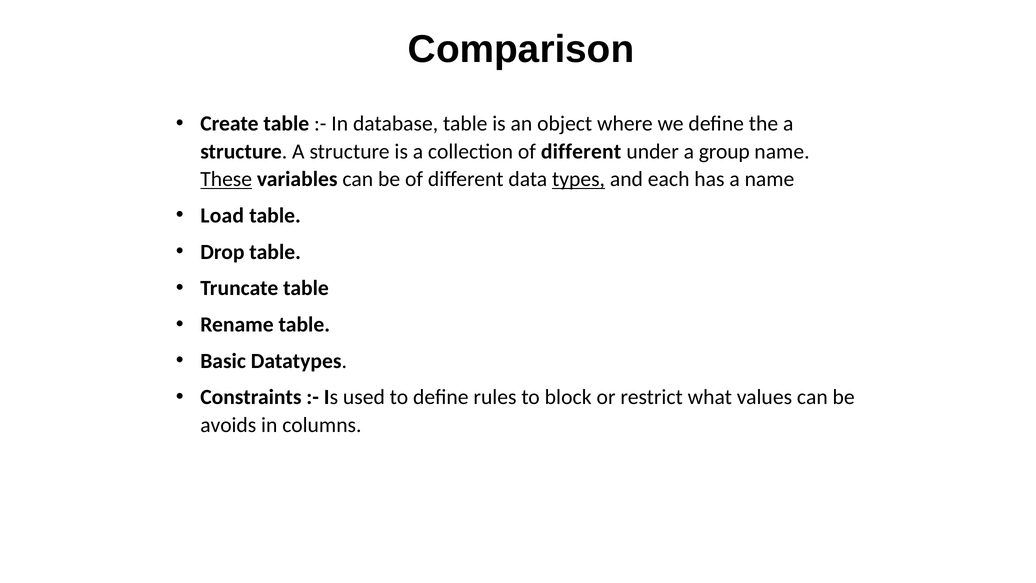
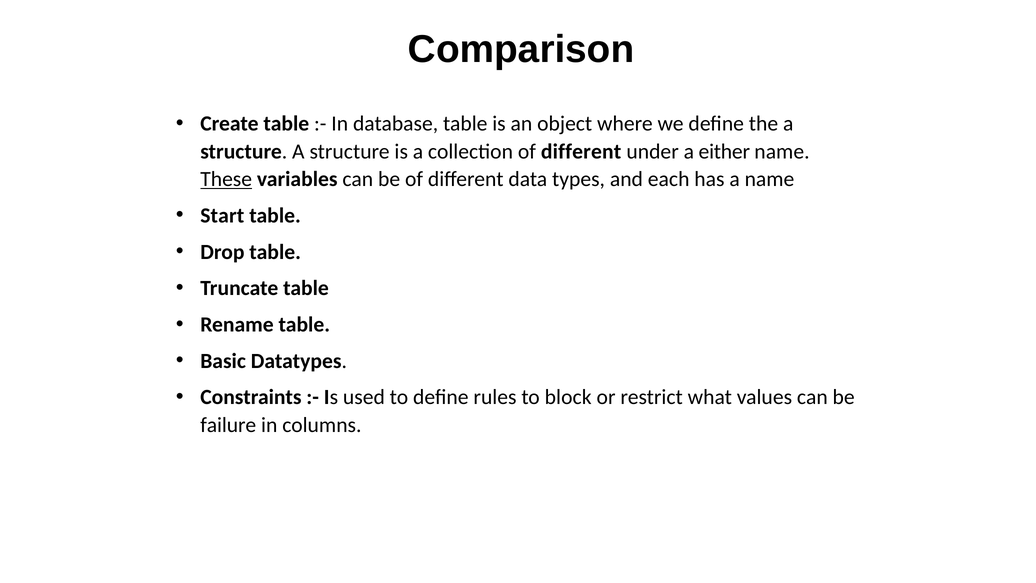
group: group -> either (724, 151)
types underline: present -> none (579, 179)
Load: Load -> Start (222, 215)
avoids: avoids -> failure (228, 425)
